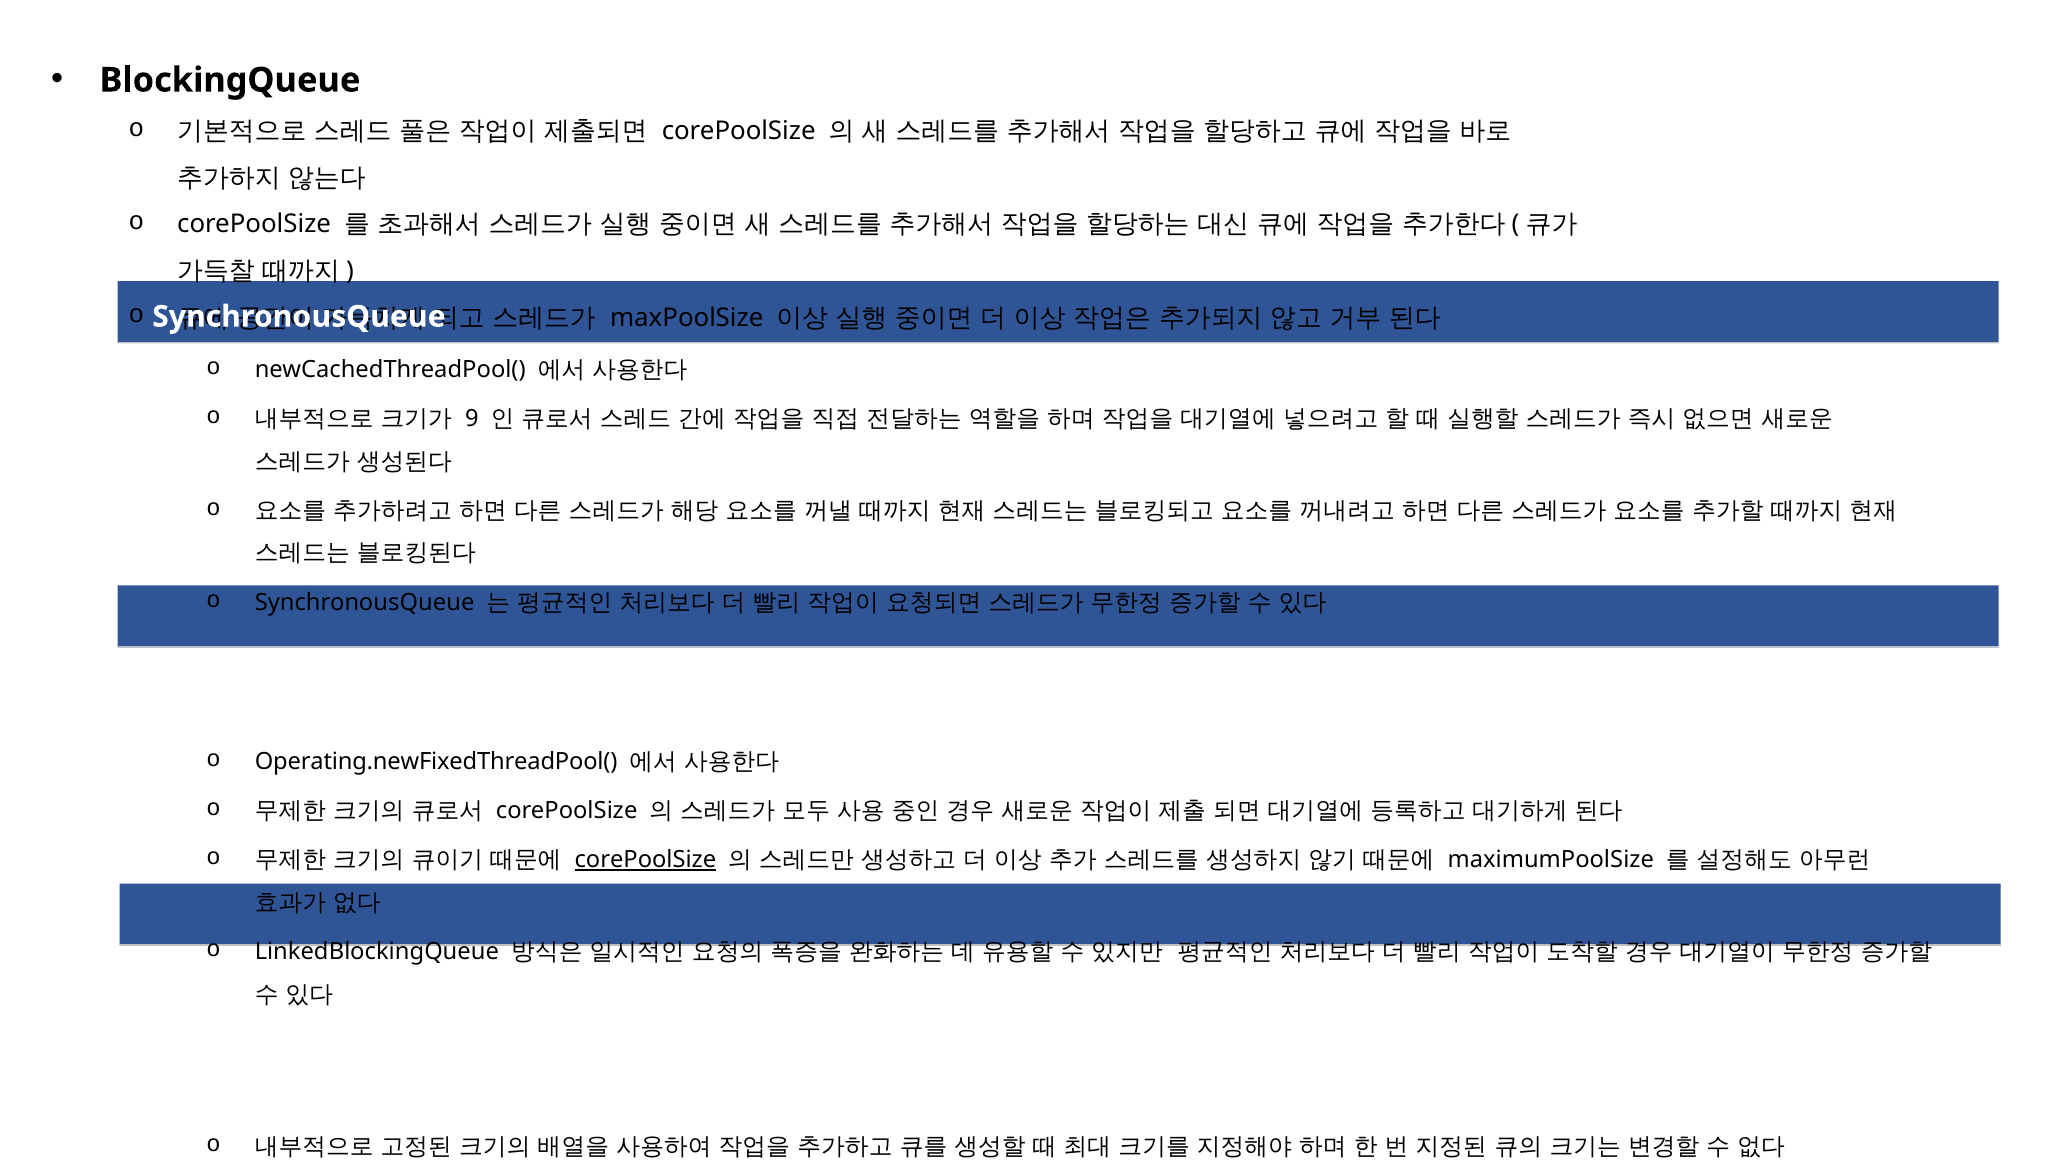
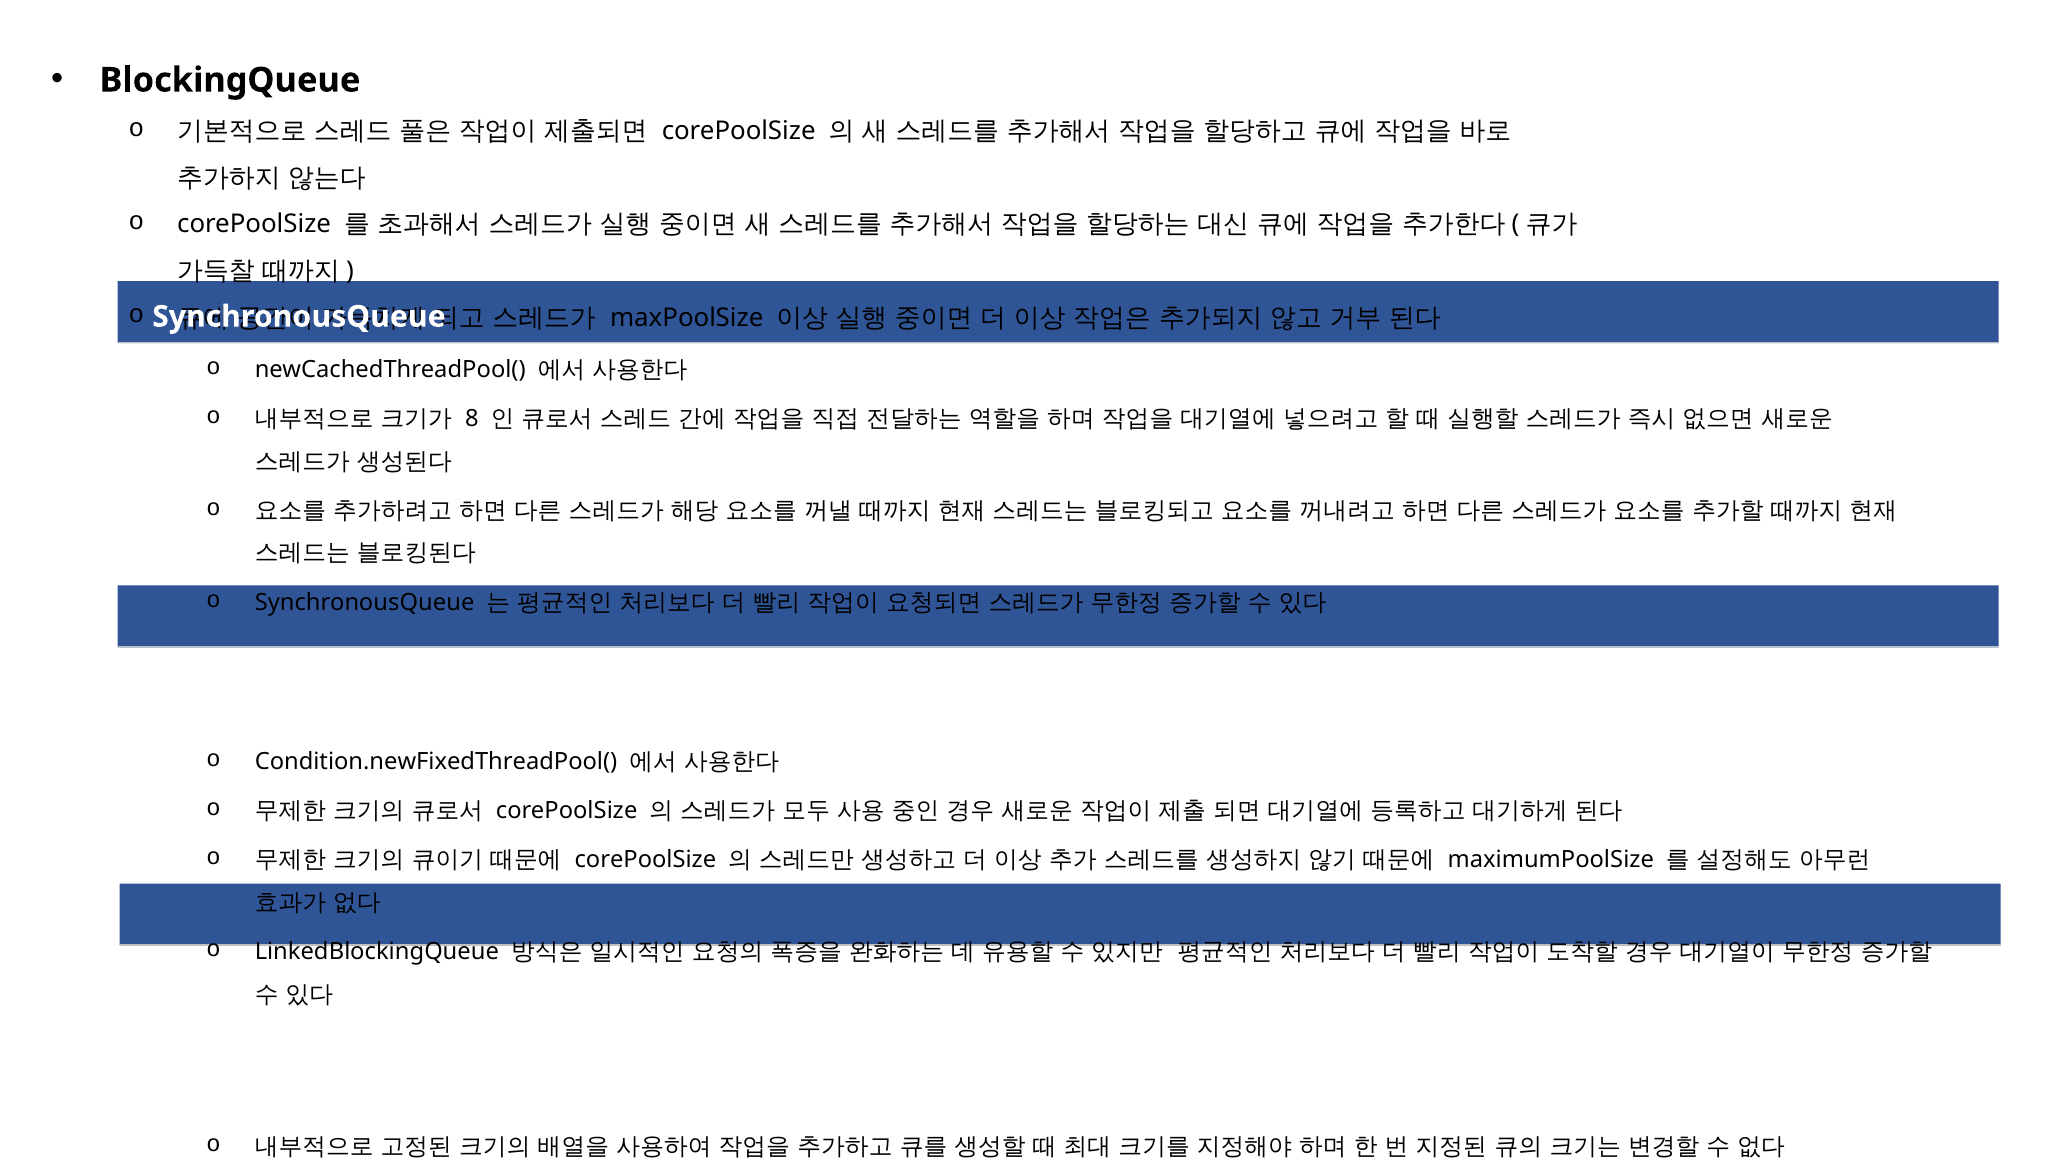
9: 9 -> 8 (472, 419)
Operating.newFixedThreadPool(: Operating.newFixedThreadPool( -> Condition.newFixedThreadPool( (436, 762)
corePoolSize underline: present -> none (645, 860)
